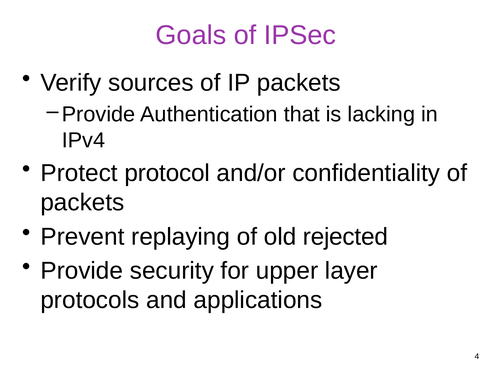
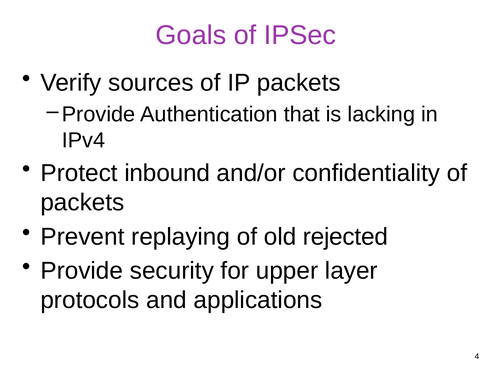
protocol: protocol -> inbound (167, 173)
